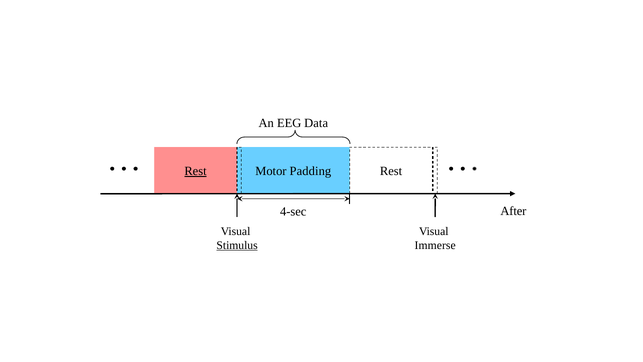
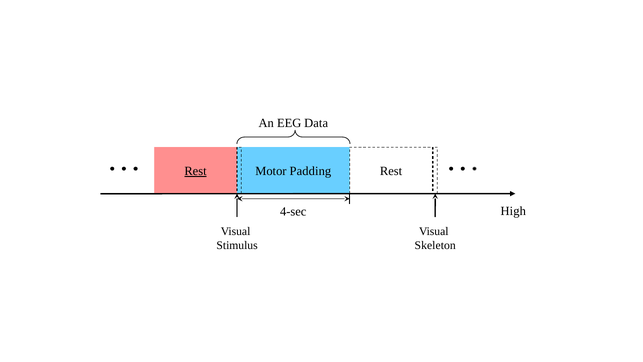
After: After -> High (513, 211)
Stimulus underline: present -> none (237, 245)
Immerse: Immerse -> Skeleton (435, 245)
